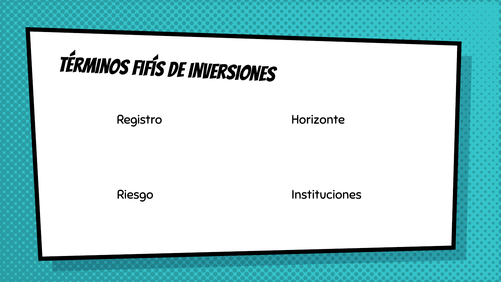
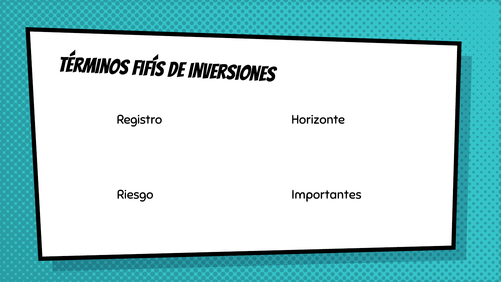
Instituciones: Instituciones -> Importantes (326, 195)
